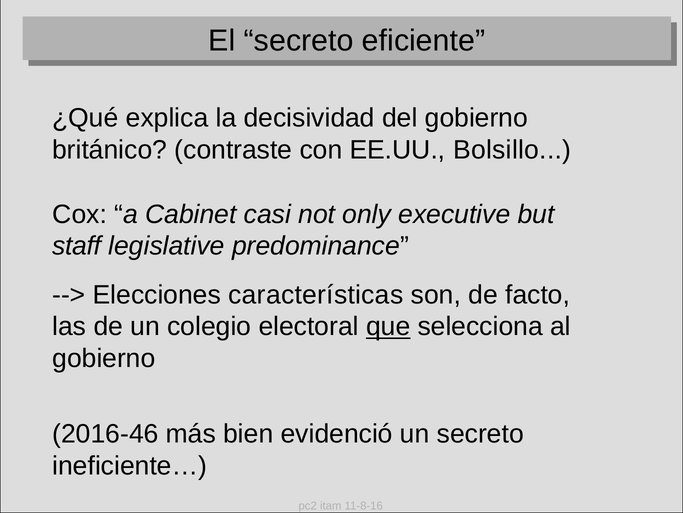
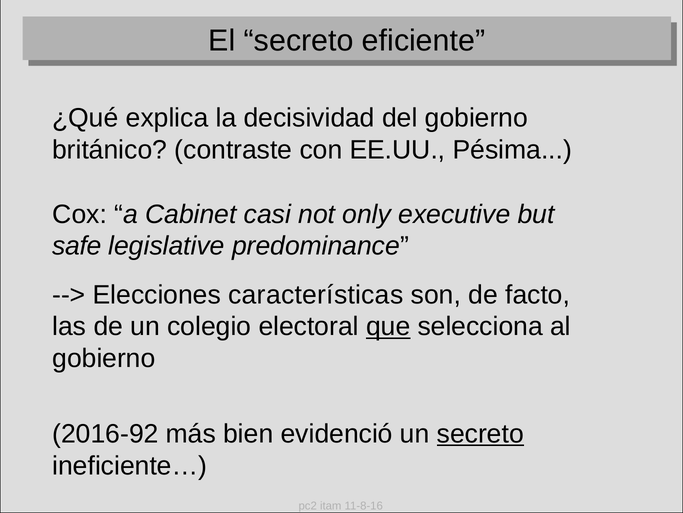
Bolsillo: Bolsillo -> Pésima (512, 150)
staff: staff -> safe (77, 246)
2016-46: 2016-46 -> 2016-92 (105, 433)
secreto underline: none -> present (480, 433)
